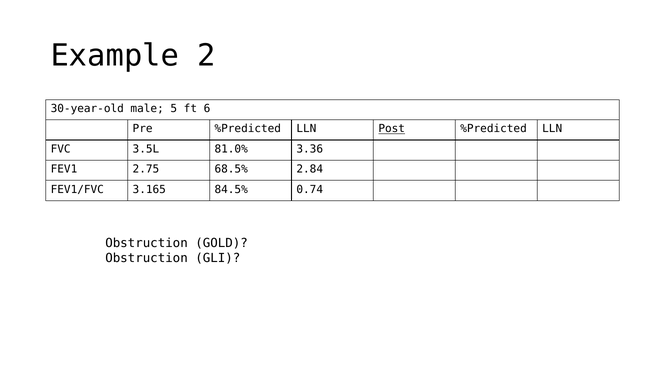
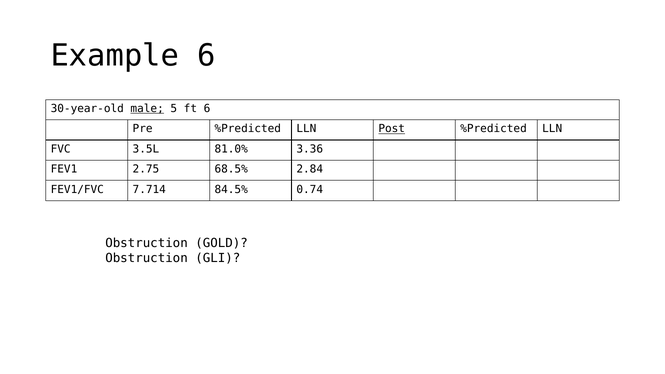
Example 2: 2 -> 6 (207, 56)
male underline: none -> present (147, 109)
3.165: 3.165 -> 7.714 (149, 190)
